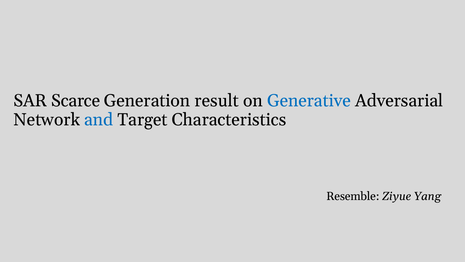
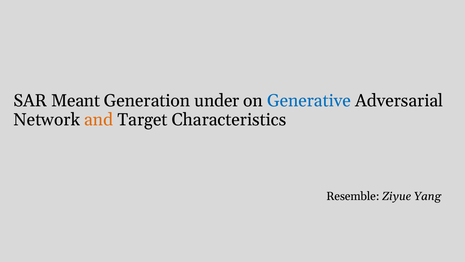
Scarce: Scarce -> Meant (76, 101)
result: result -> under (217, 101)
and colour: blue -> orange (99, 119)
